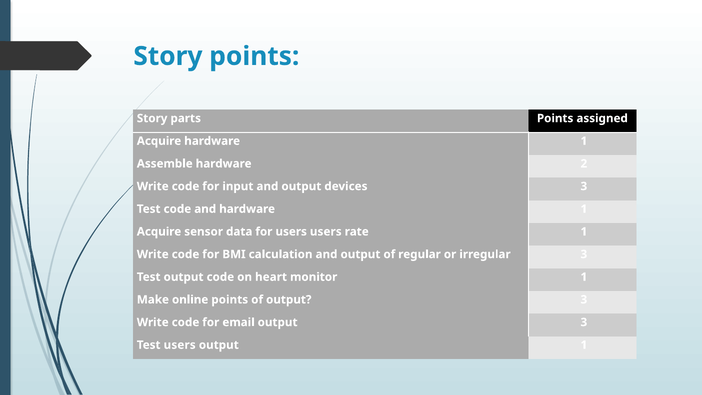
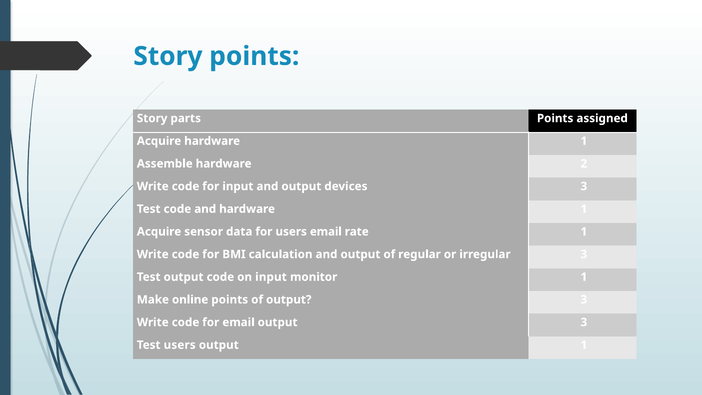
users users: users -> email (326, 232)
on heart: heart -> input (271, 277)
